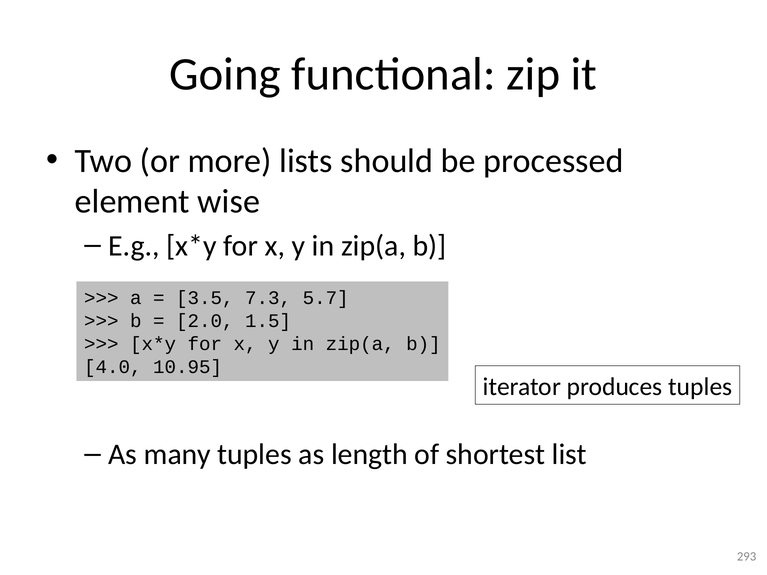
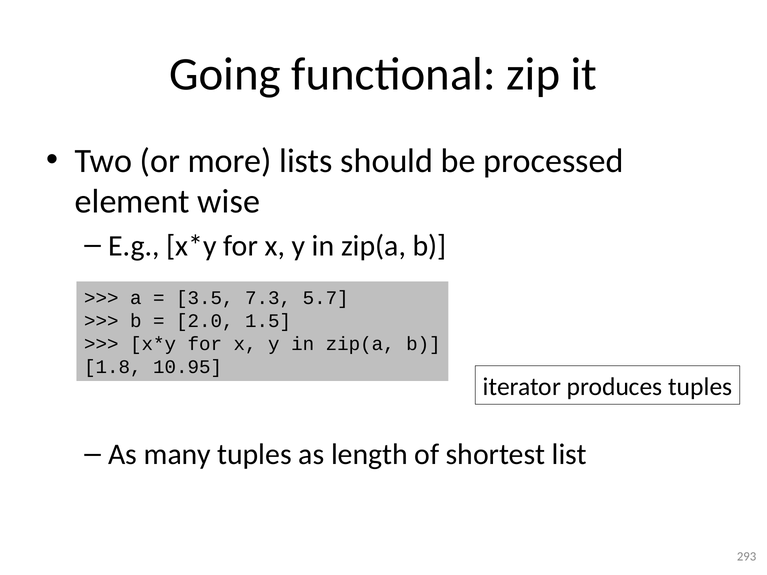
4.0: 4.0 -> 1.8 (113, 367)
